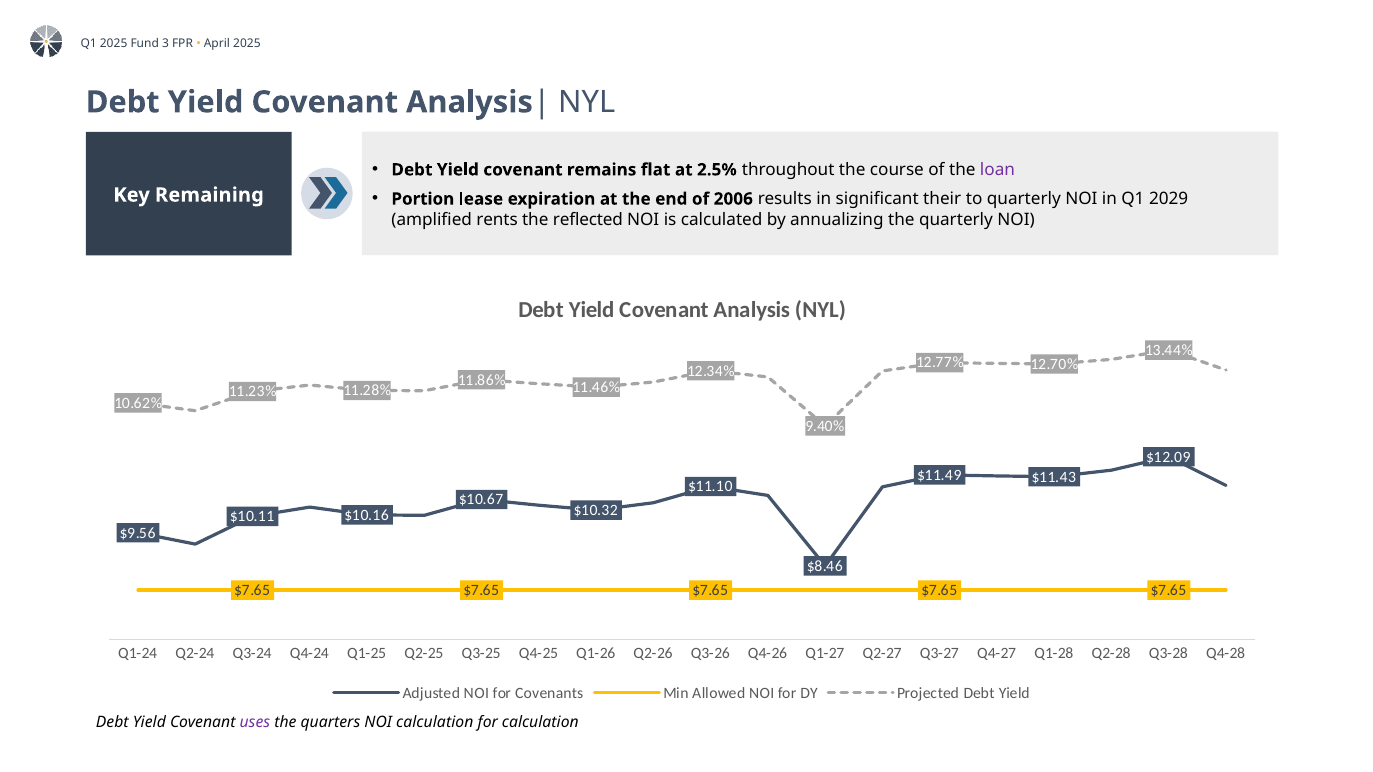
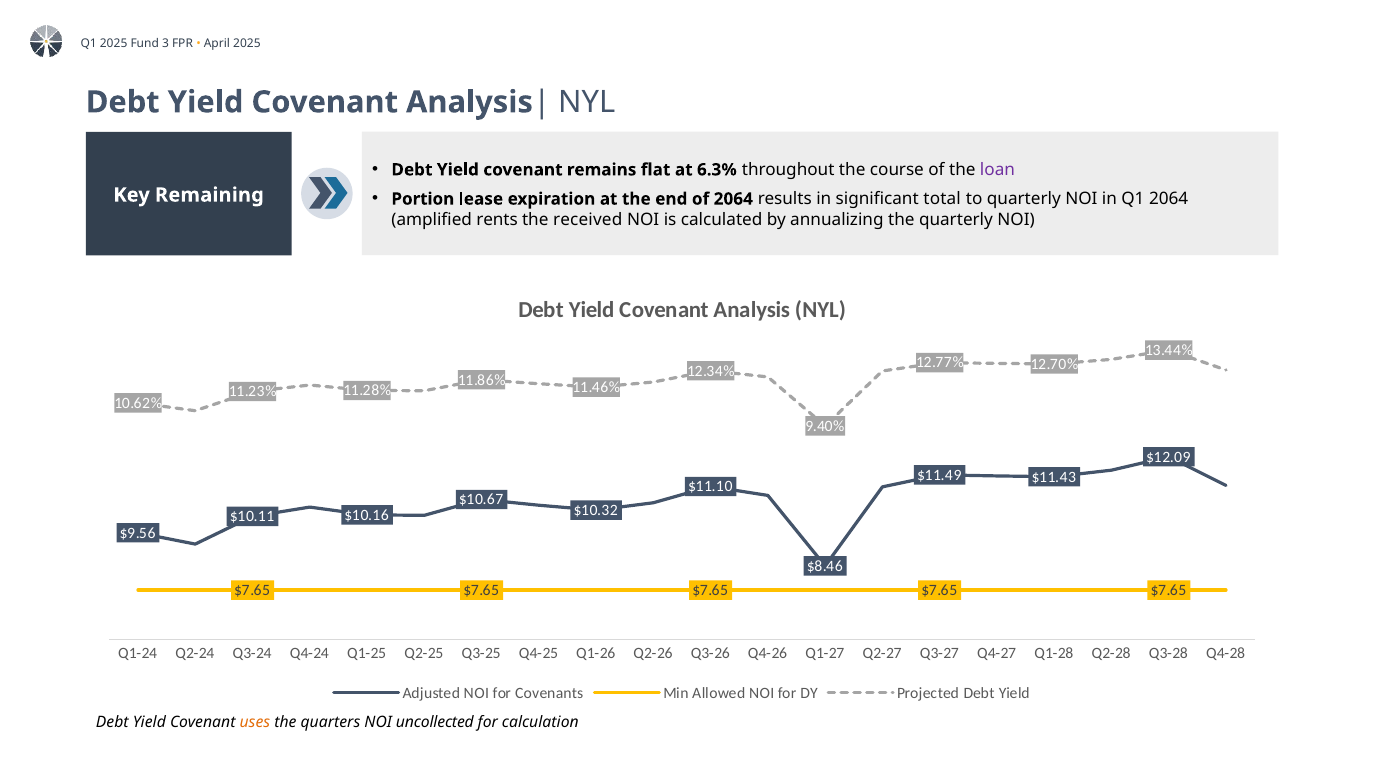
2.5%: 2.5% -> 6.3% (717, 170)
of 2006: 2006 -> 2064 (733, 199)
their: their -> total (942, 199)
Q1 2029: 2029 -> 2064 (1169, 199)
reflected: reflected -> received (588, 220)
uses colour: purple -> orange (255, 722)
NOI calculation: calculation -> uncollected (435, 722)
